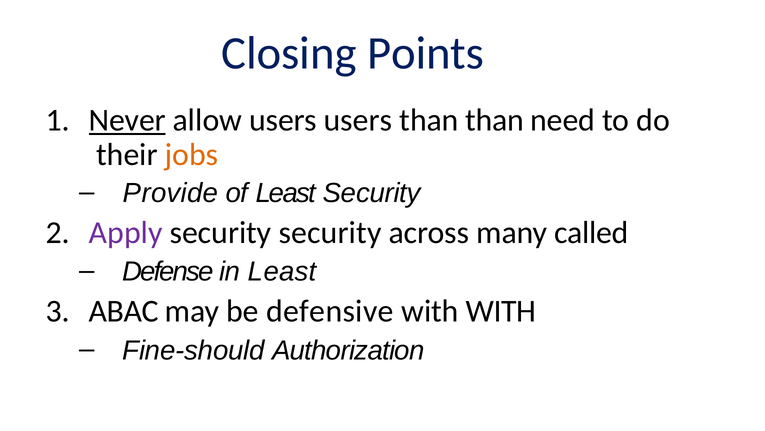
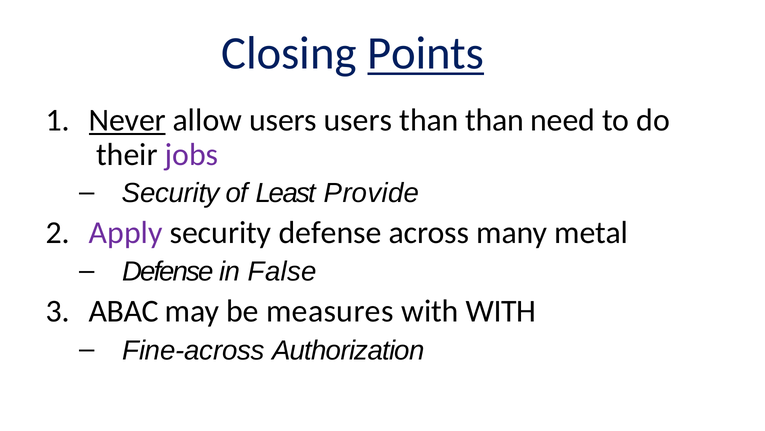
Points underline: none -> present (426, 54)
jobs colour: orange -> purple (192, 155)
Provide: Provide -> Security (171, 193)
Least Security: Security -> Provide (371, 193)
security security: security -> defense (330, 233)
called: called -> metal (591, 233)
in Least: Least -> False (282, 272)
defensive: defensive -> measures (330, 311)
Fine-should: Fine-should -> Fine-across (194, 350)
